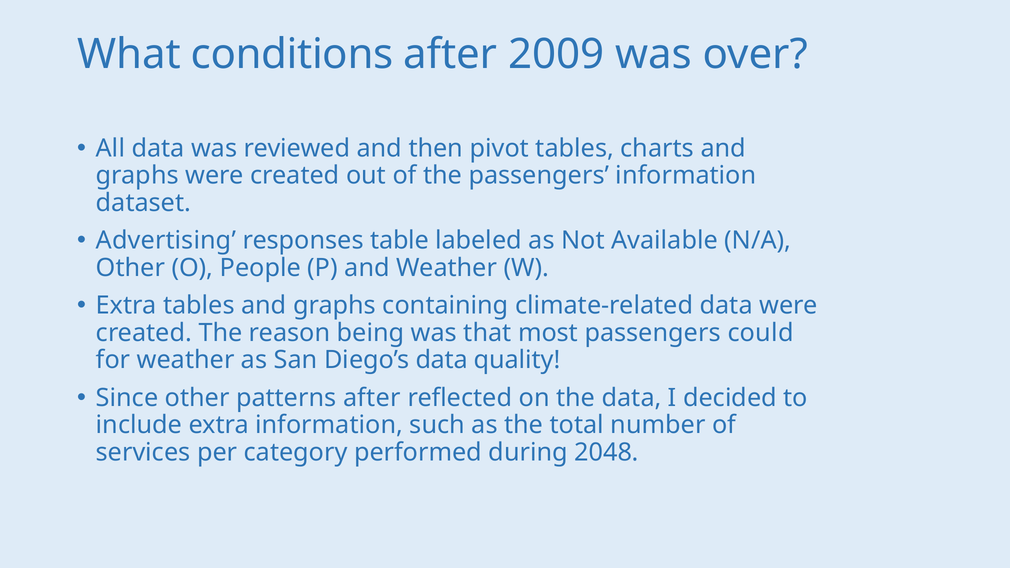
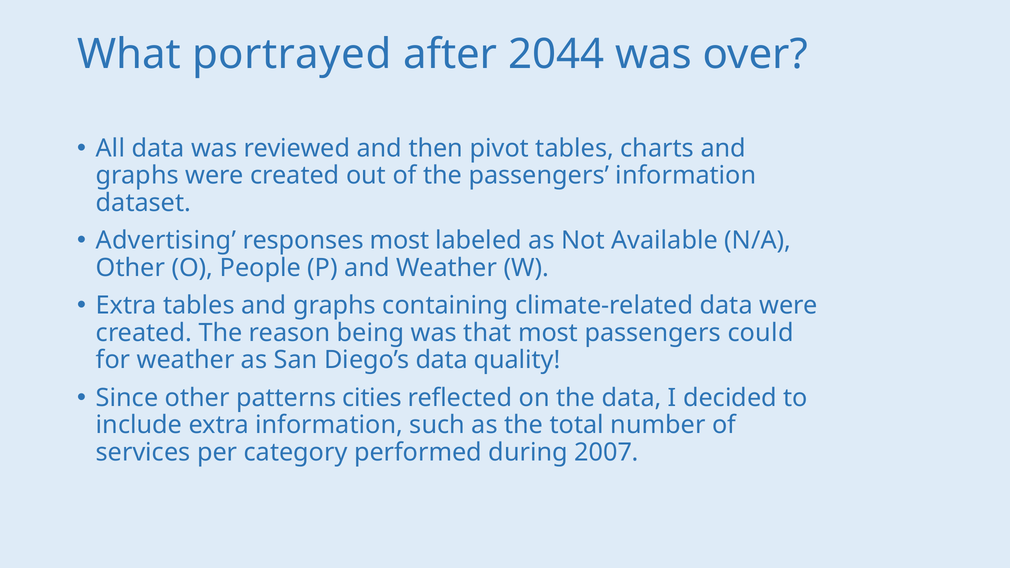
conditions: conditions -> portrayed (292, 55)
2009: 2009 -> 2044 (556, 55)
responses table: table -> most (400, 241)
patterns after: after -> cities (372, 398)
2048: 2048 -> 2007 (607, 452)
